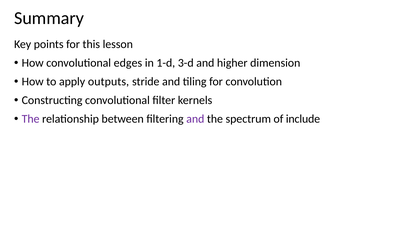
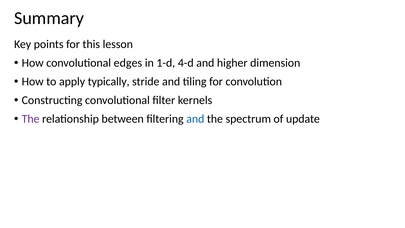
3-d: 3-d -> 4-d (186, 63)
outputs: outputs -> typically (109, 82)
and colour: purple -> blue (195, 119)
include: include -> update (303, 119)
